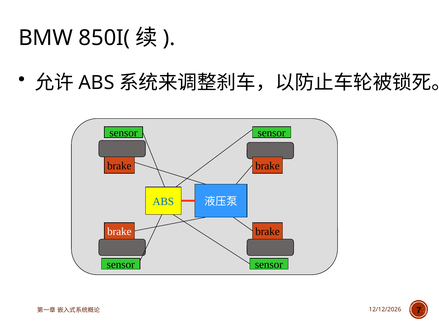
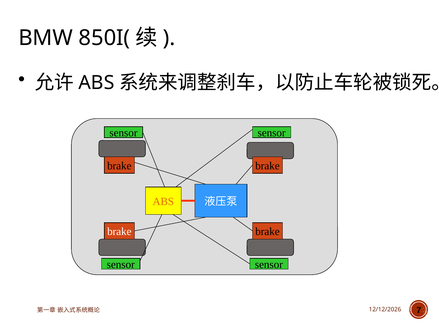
ABS colour: blue -> orange (163, 202)
